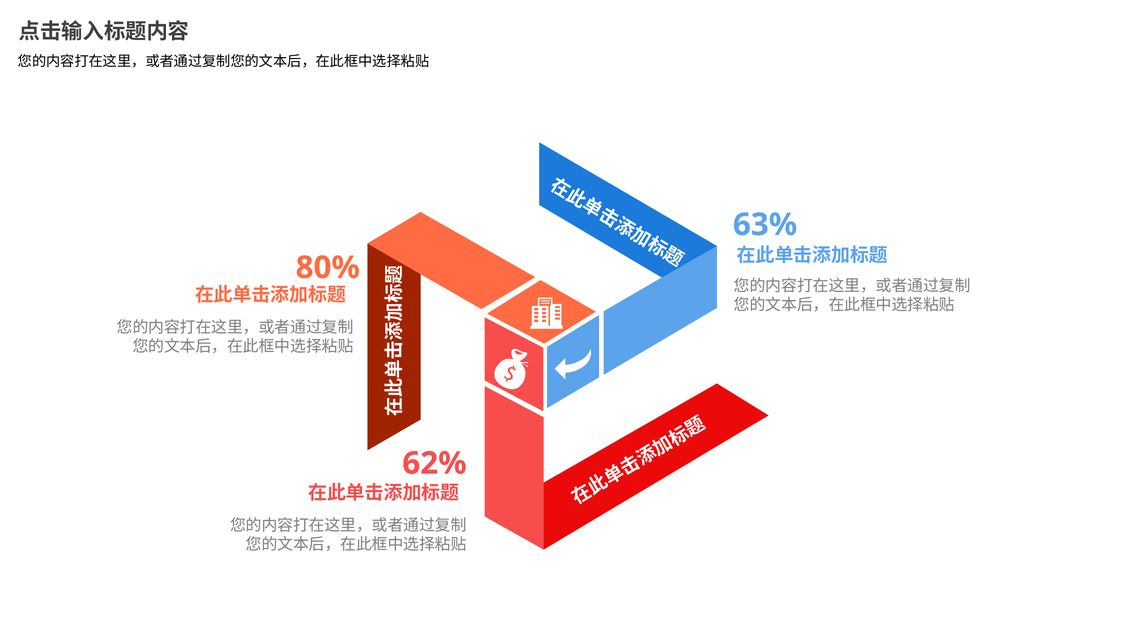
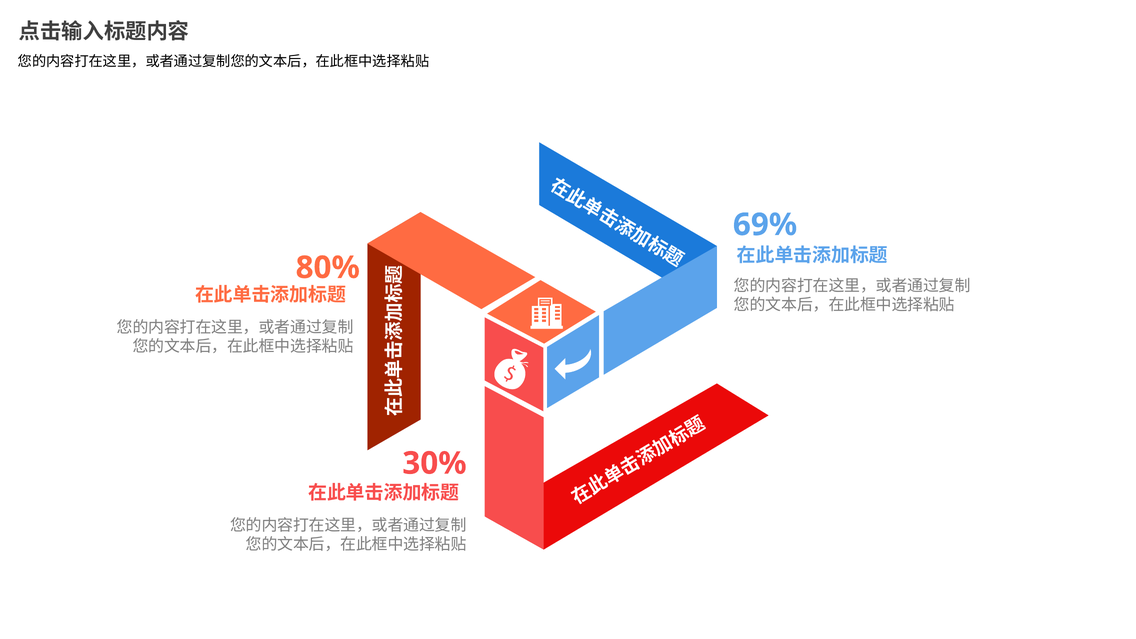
63%: 63% -> 69% (765, 225)
62%: 62% -> 30% (434, 463)
